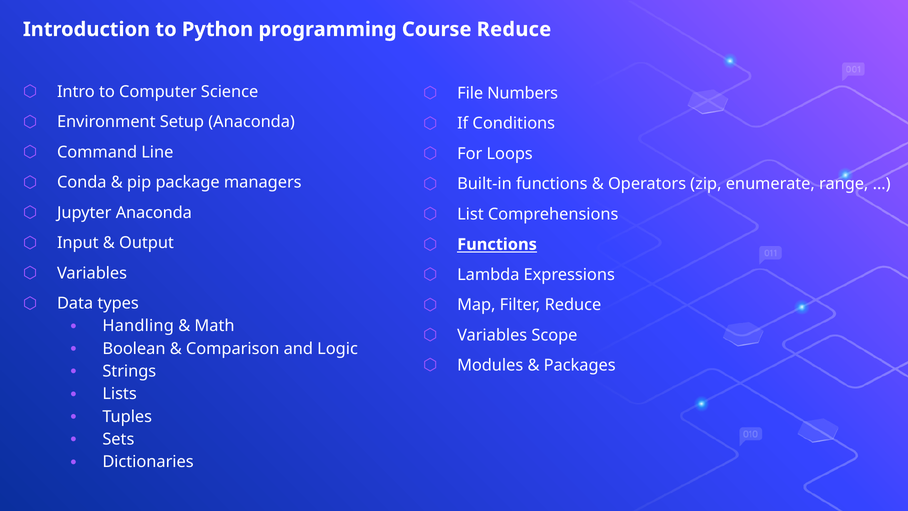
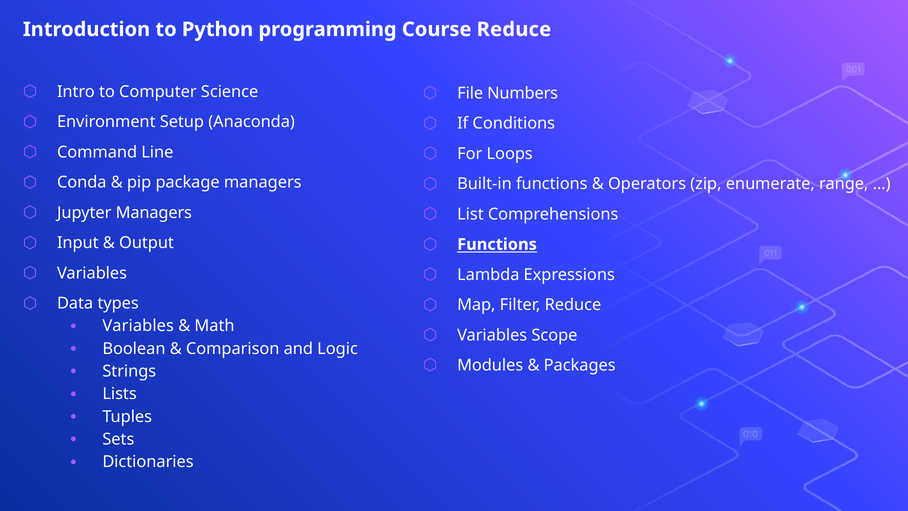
Jupyter Anaconda: Anaconda -> Managers (154, 213)
Handling: Handling -> Variables (138, 326)
